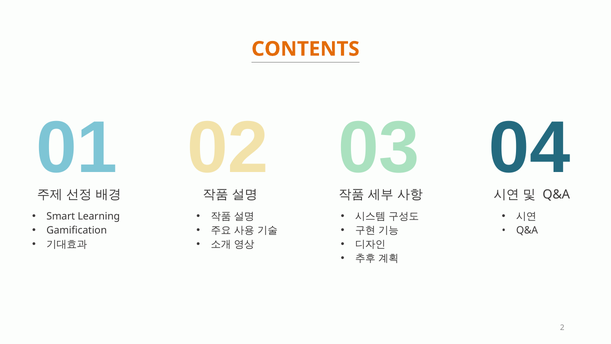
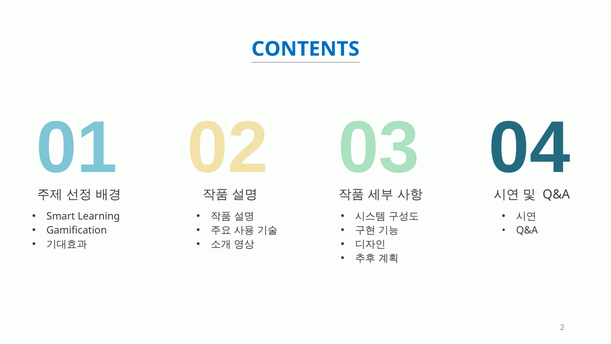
CONTENTS colour: orange -> blue (305, 49)
